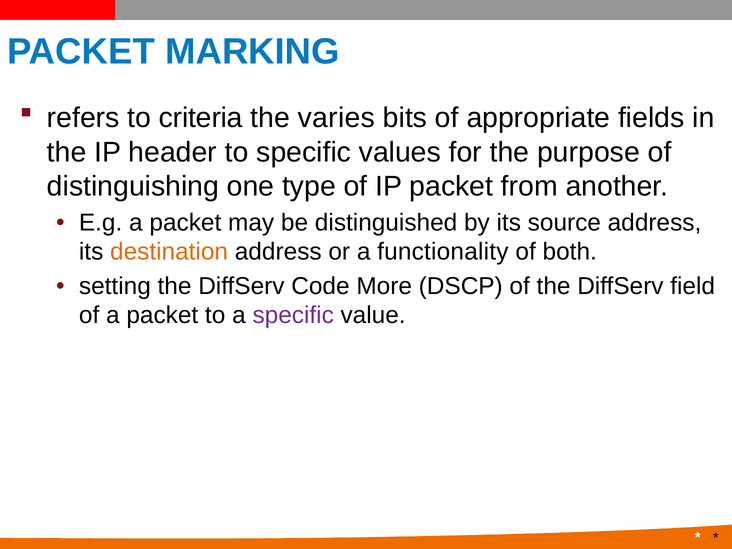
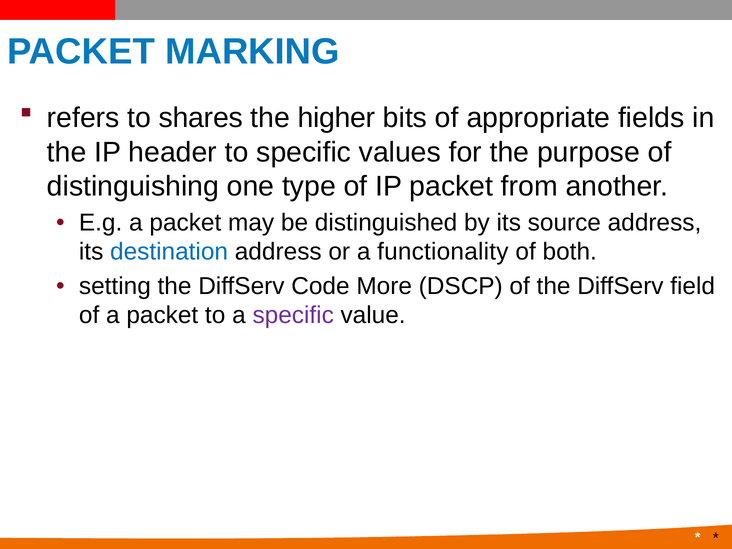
criteria: criteria -> shares (201, 118)
varies: varies -> higher (337, 118)
destination colour: orange -> blue (169, 252)
